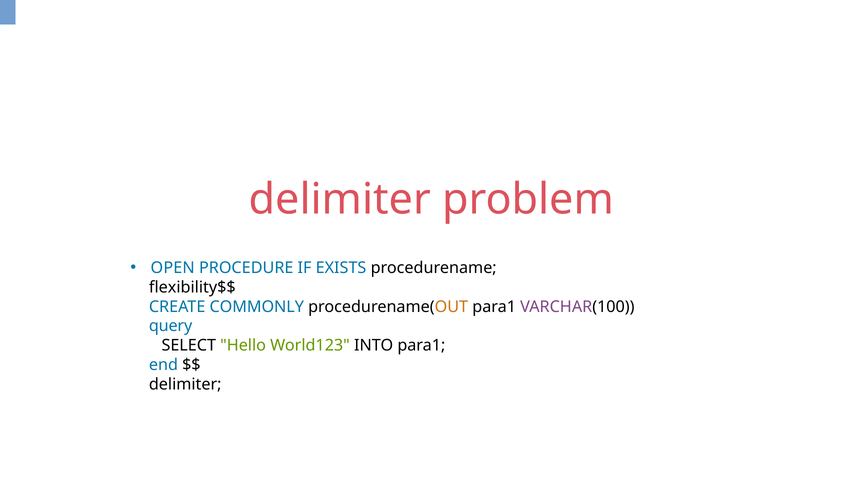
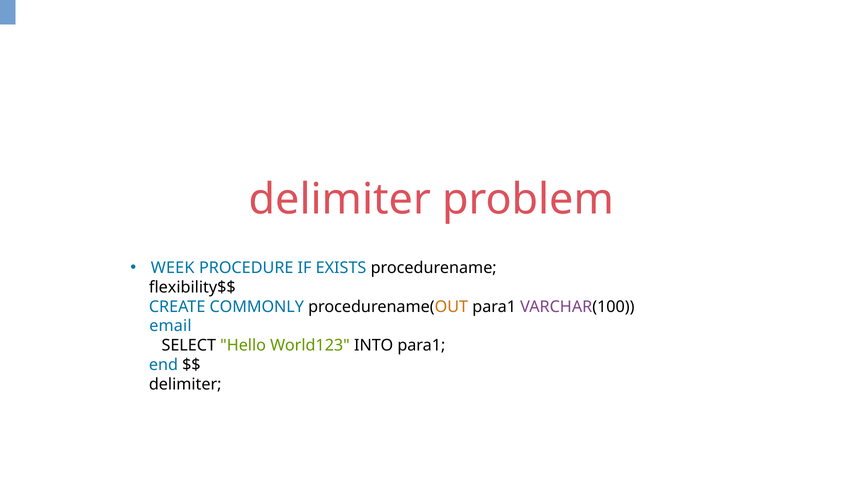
OPEN: OPEN -> WEEK (173, 267)
query: query -> email (170, 326)
